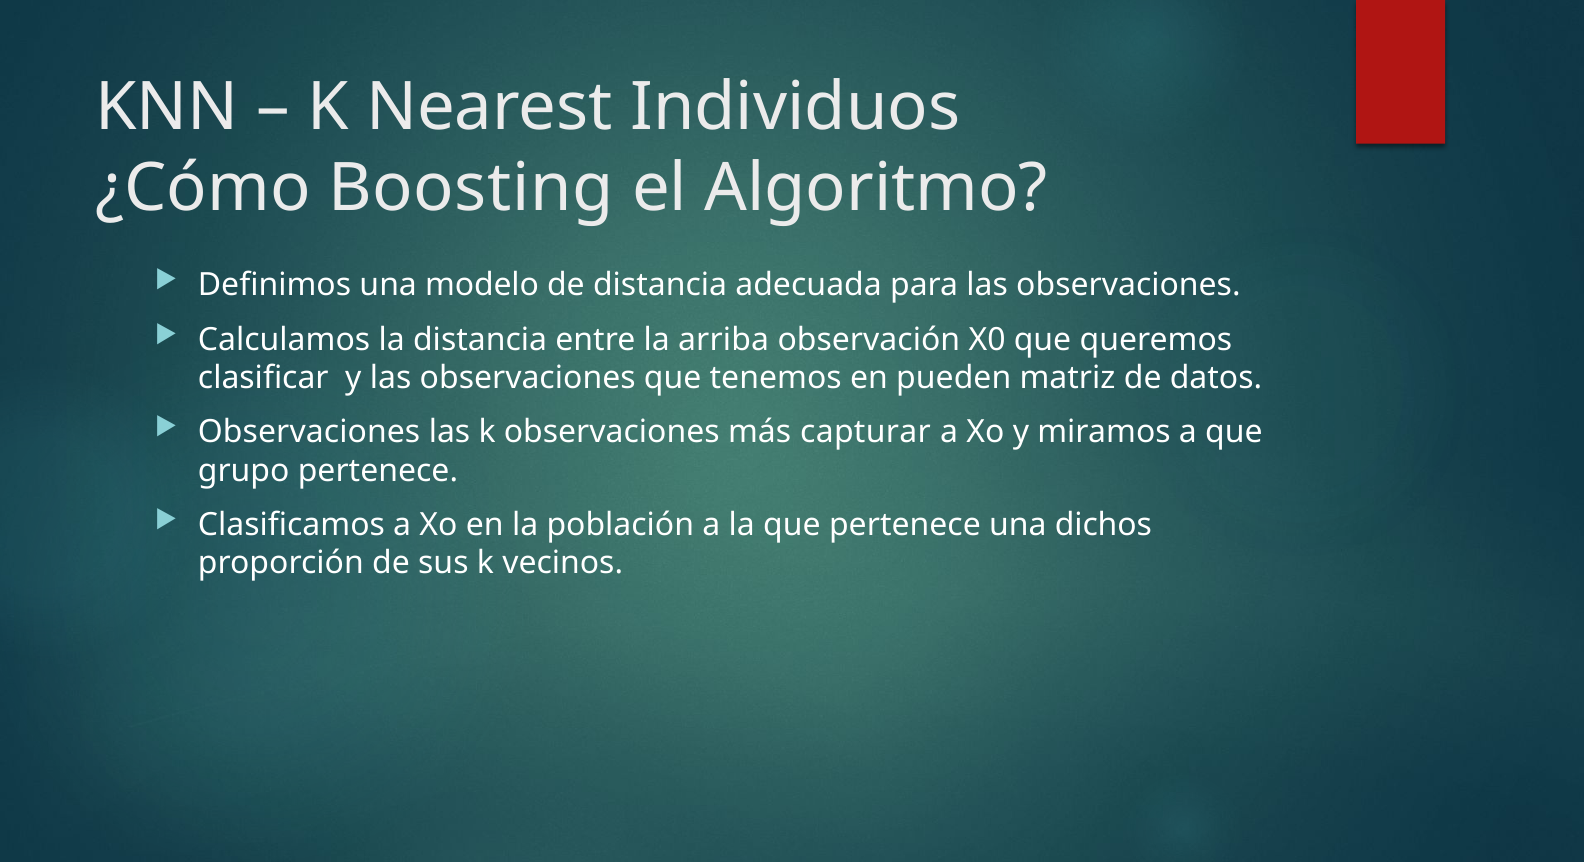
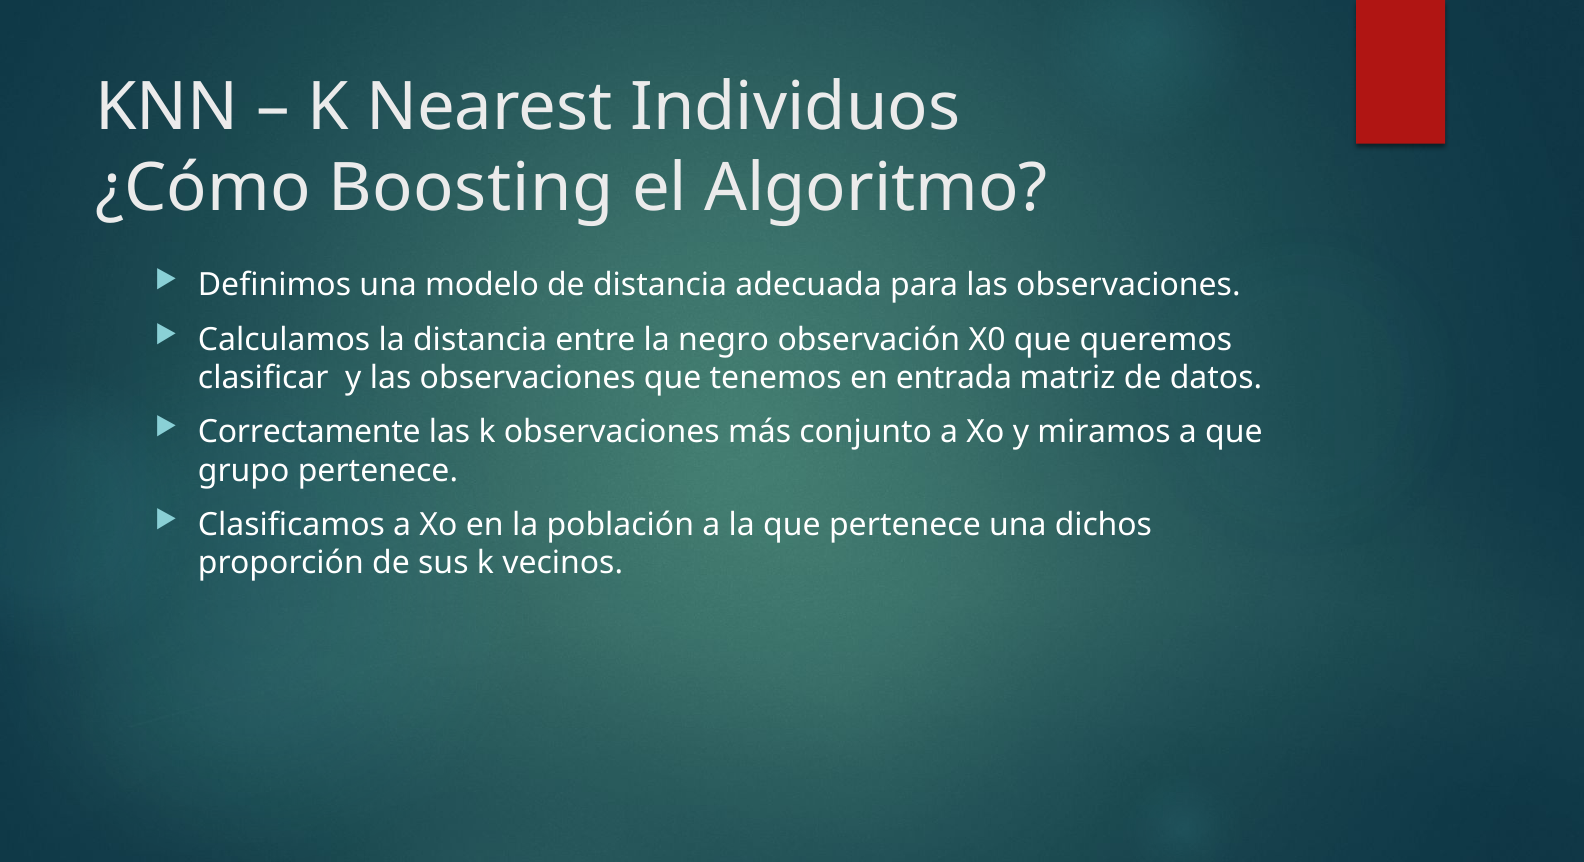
arriba: arriba -> negro (724, 340)
pueden: pueden -> entrada (954, 378)
Observaciones: Observaciones -> Correctamente (309, 432)
capturar: capturar -> conjunto (866, 432)
